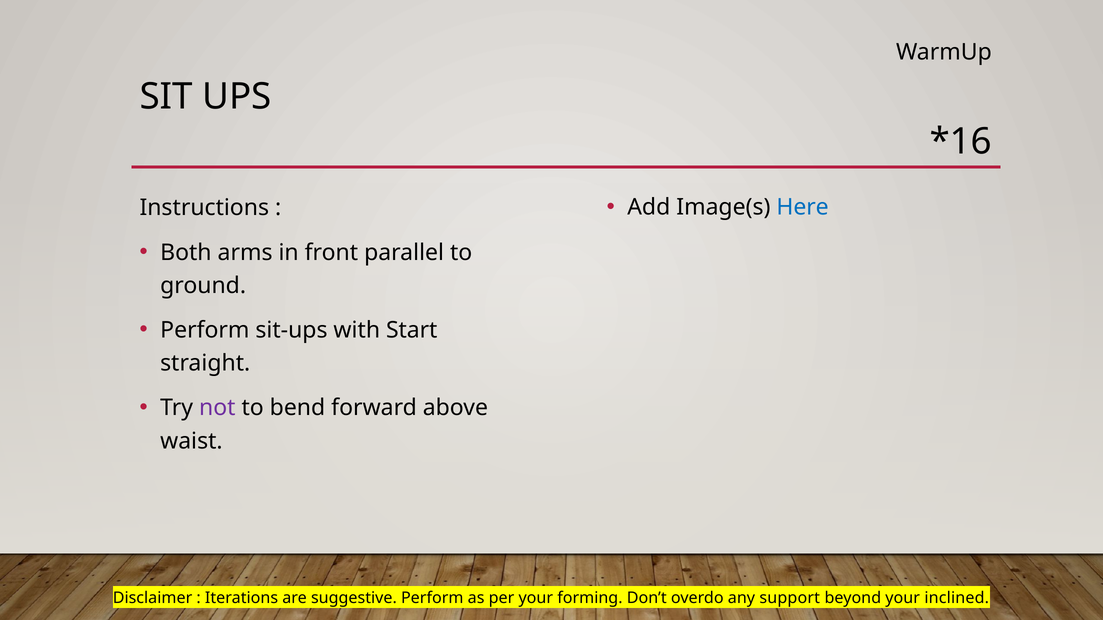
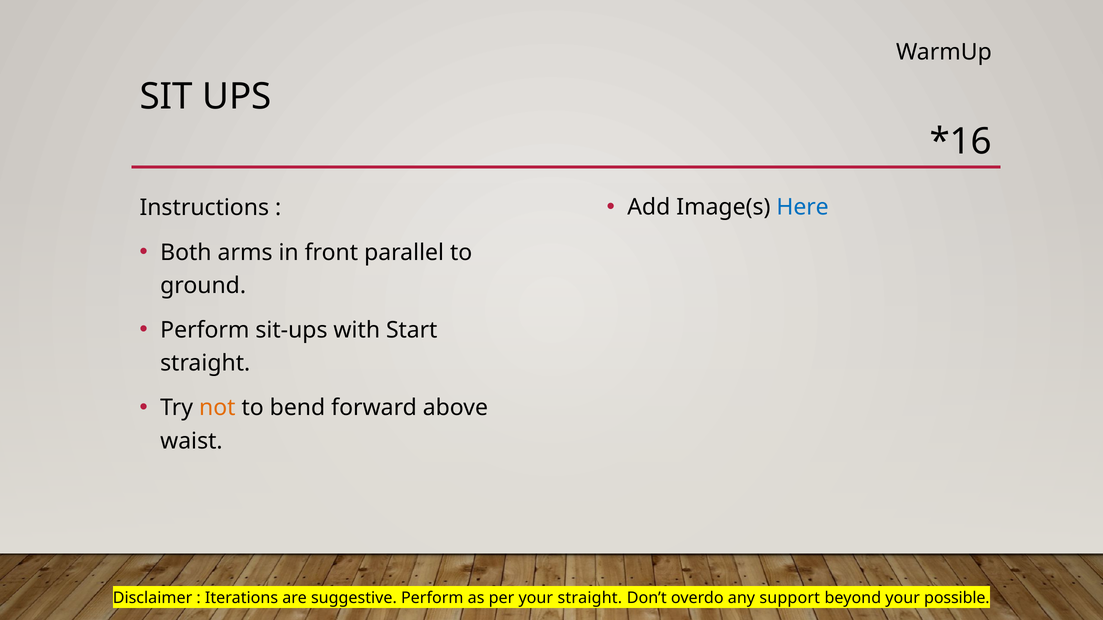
not colour: purple -> orange (217, 408)
your forming: forming -> straight (590, 598)
inclined: inclined -> possible (957, 598)
